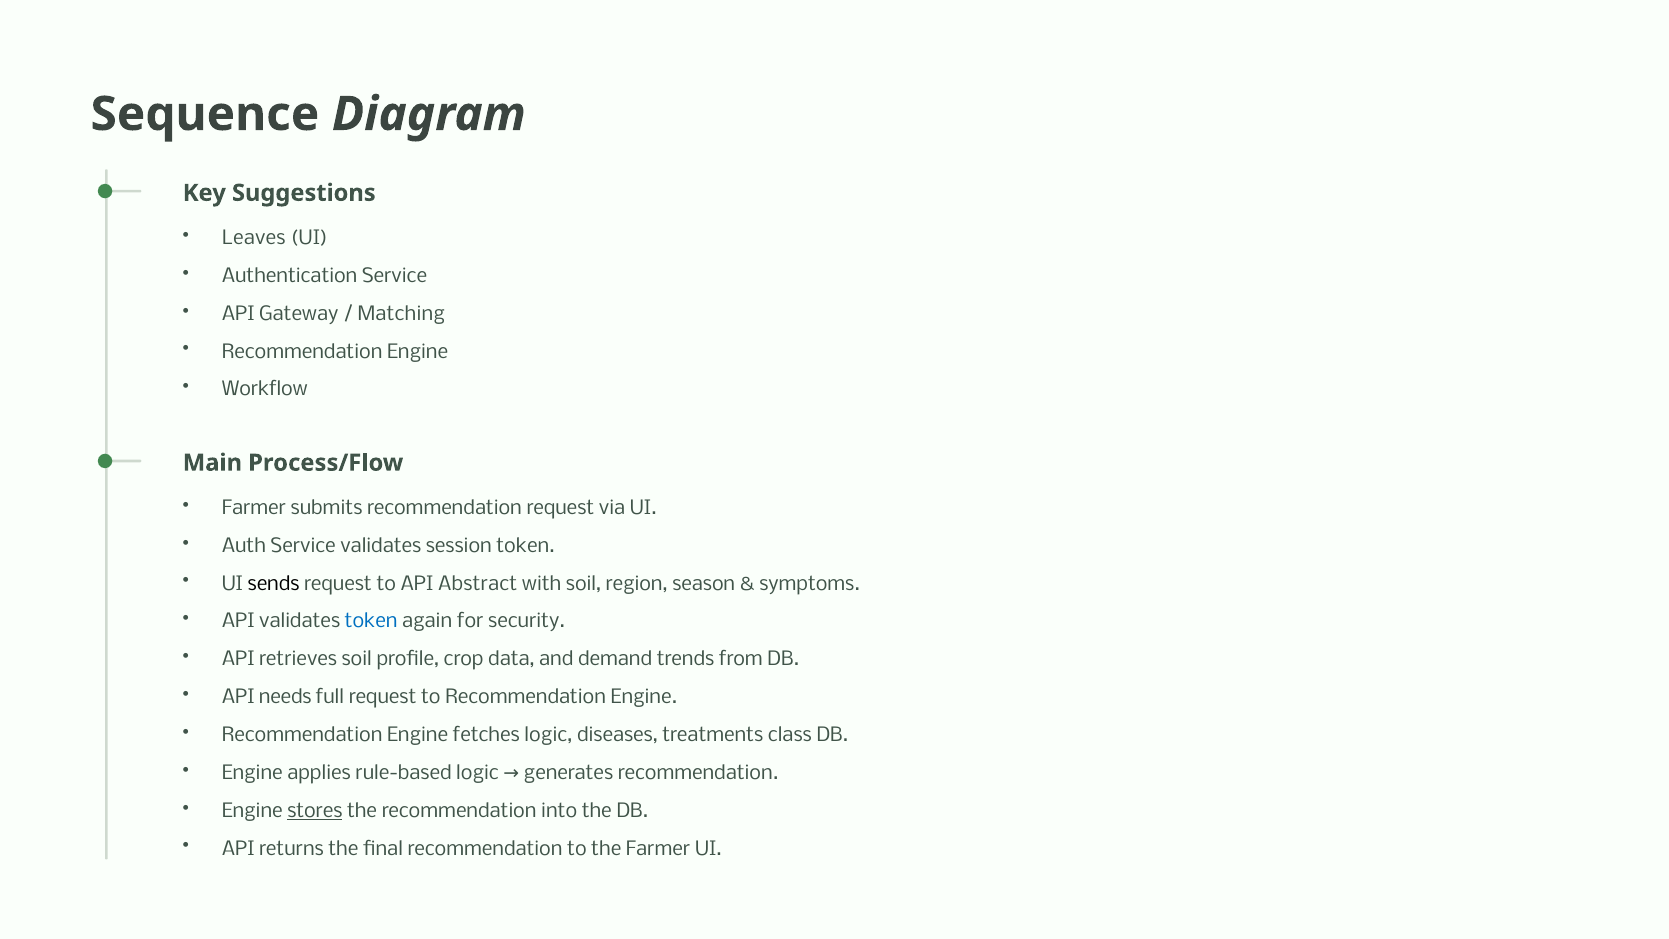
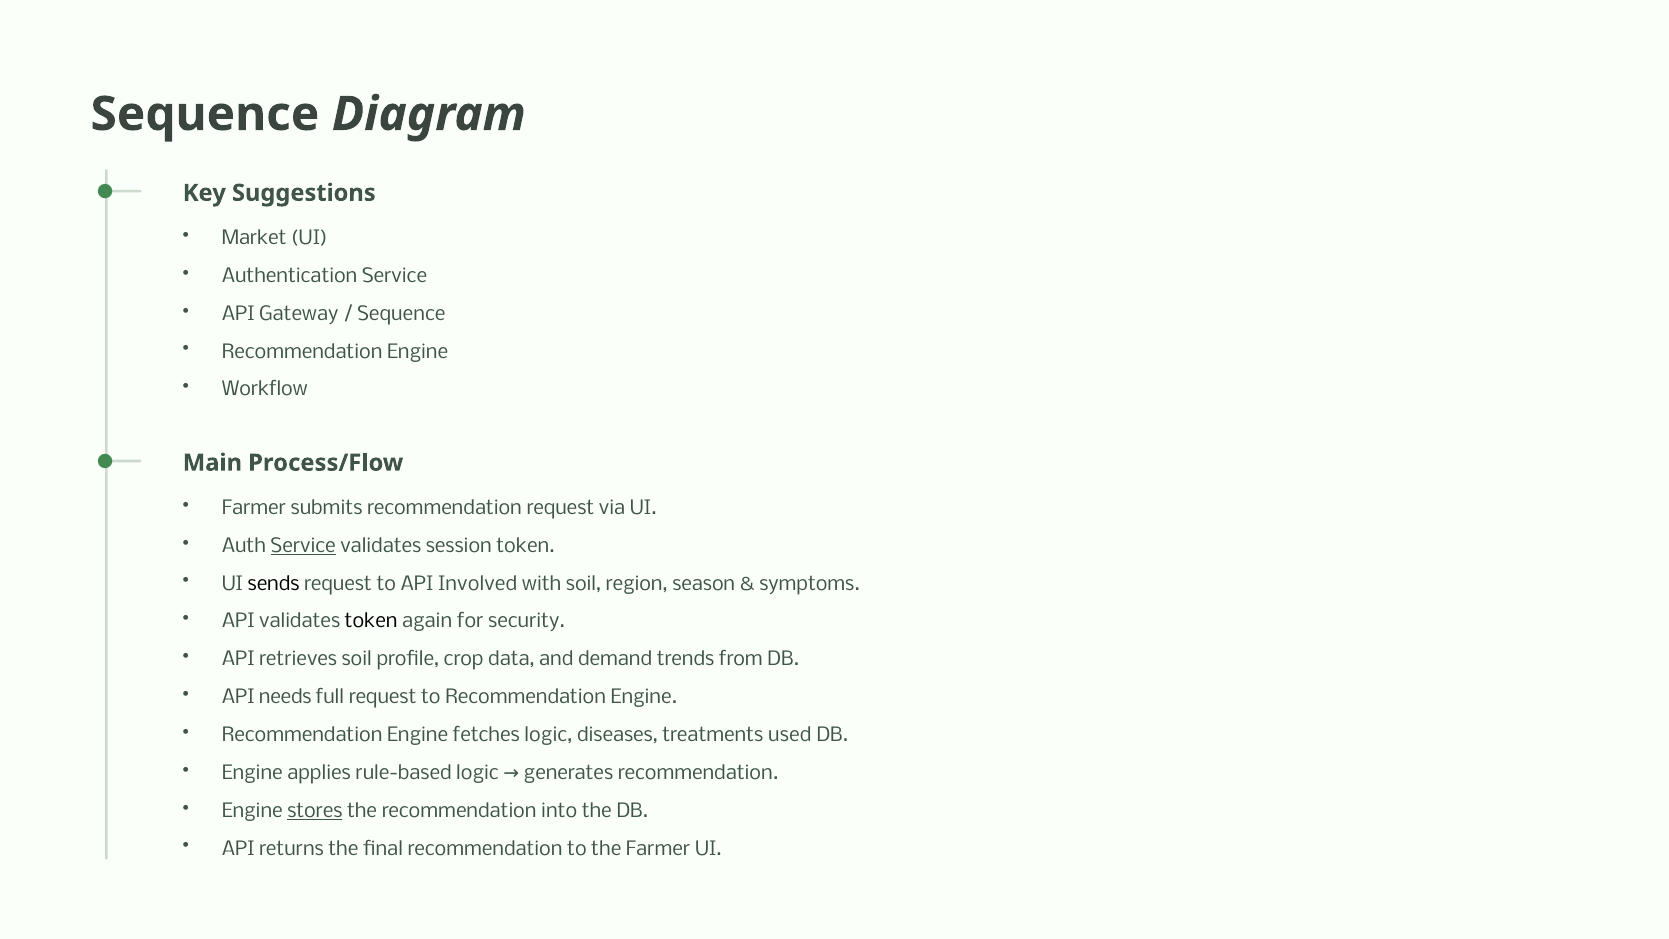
Leaves: Leaves -> Market (254, 238)
Matching: Matching -> Sequence (401, 314)
Service underline: none -> present (303, 546)
Abstract: Abstract -> Involved (478, 584)
token colour: blue -> black (371, 622)
class: class -> used (790, 735)
